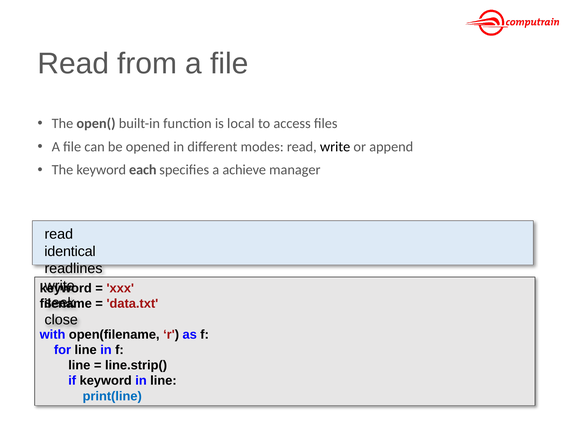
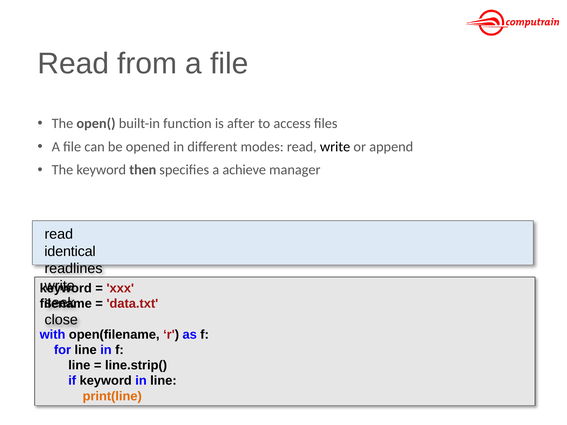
local: local -> after (241, 123)
each: each -> then (143, 170)
print(line colour: blue -> orange (112, 396)
